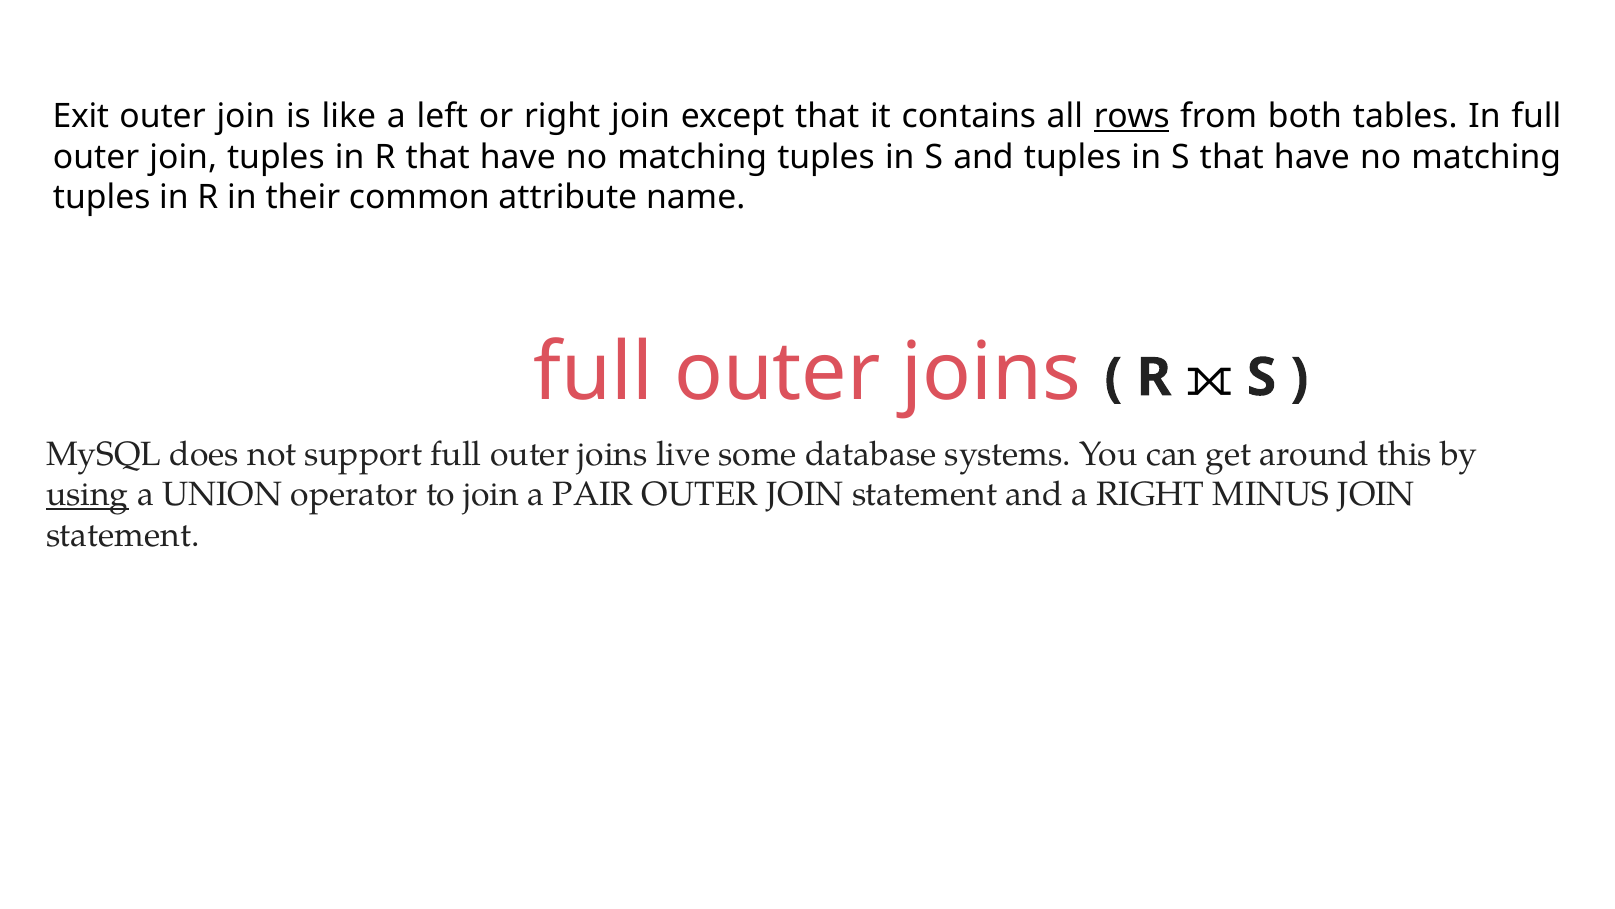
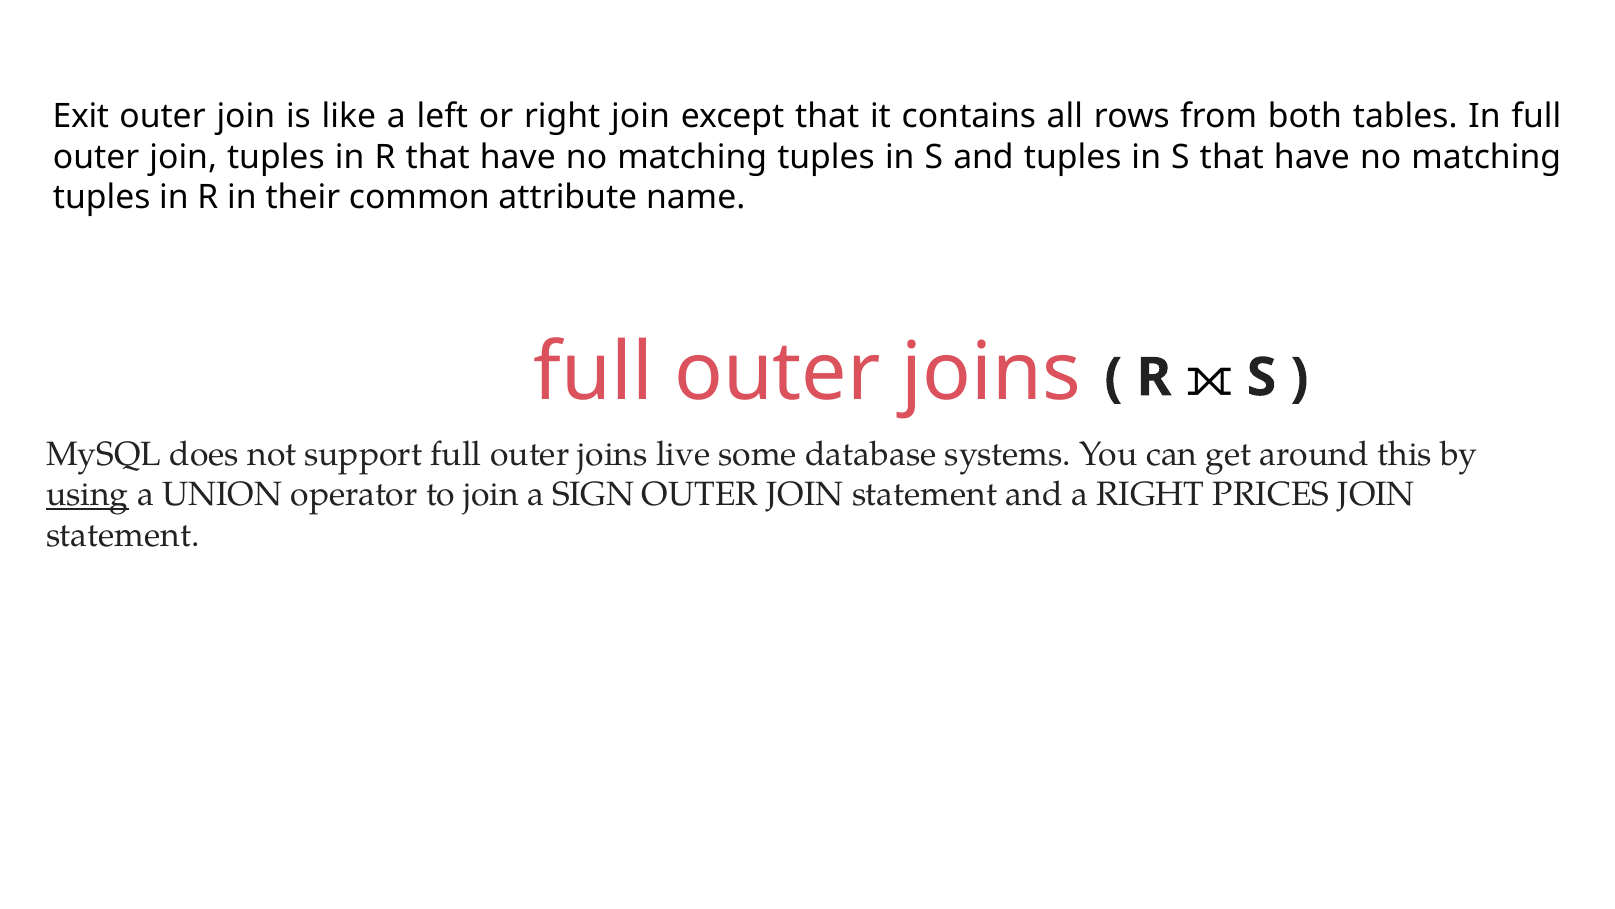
rows underline: present -> none (1132, 116)
PAIR: PAIR -> SIGN (593, 495)
MINUS: MINUS -> PRICES (1271, 495)
